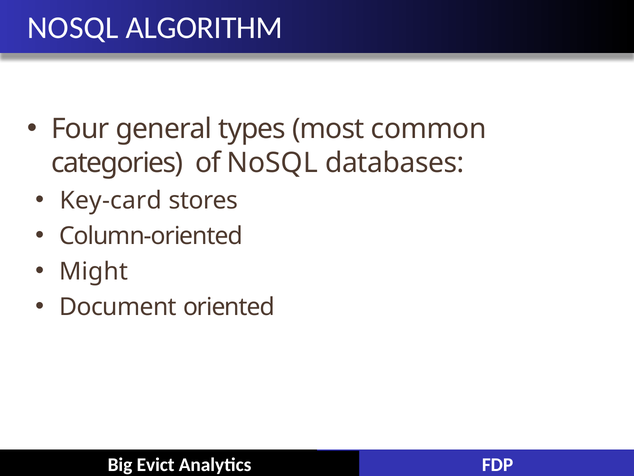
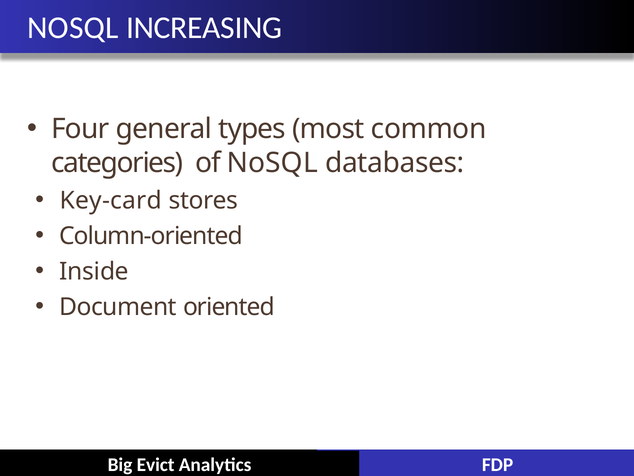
ALGORITHM: ALGORITHM -> INCREASING (204, 28)
Might: Might -> Inside (94, 271)
